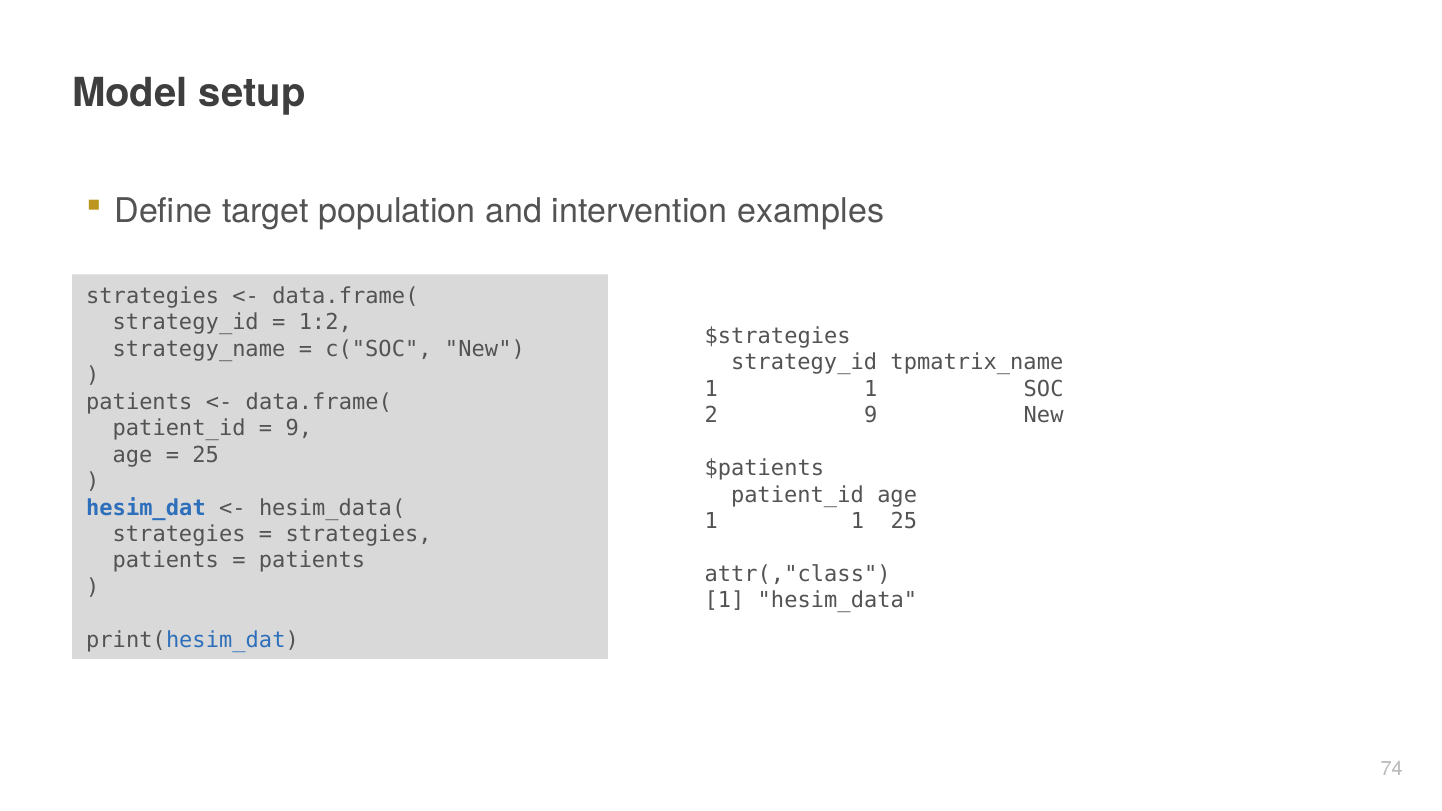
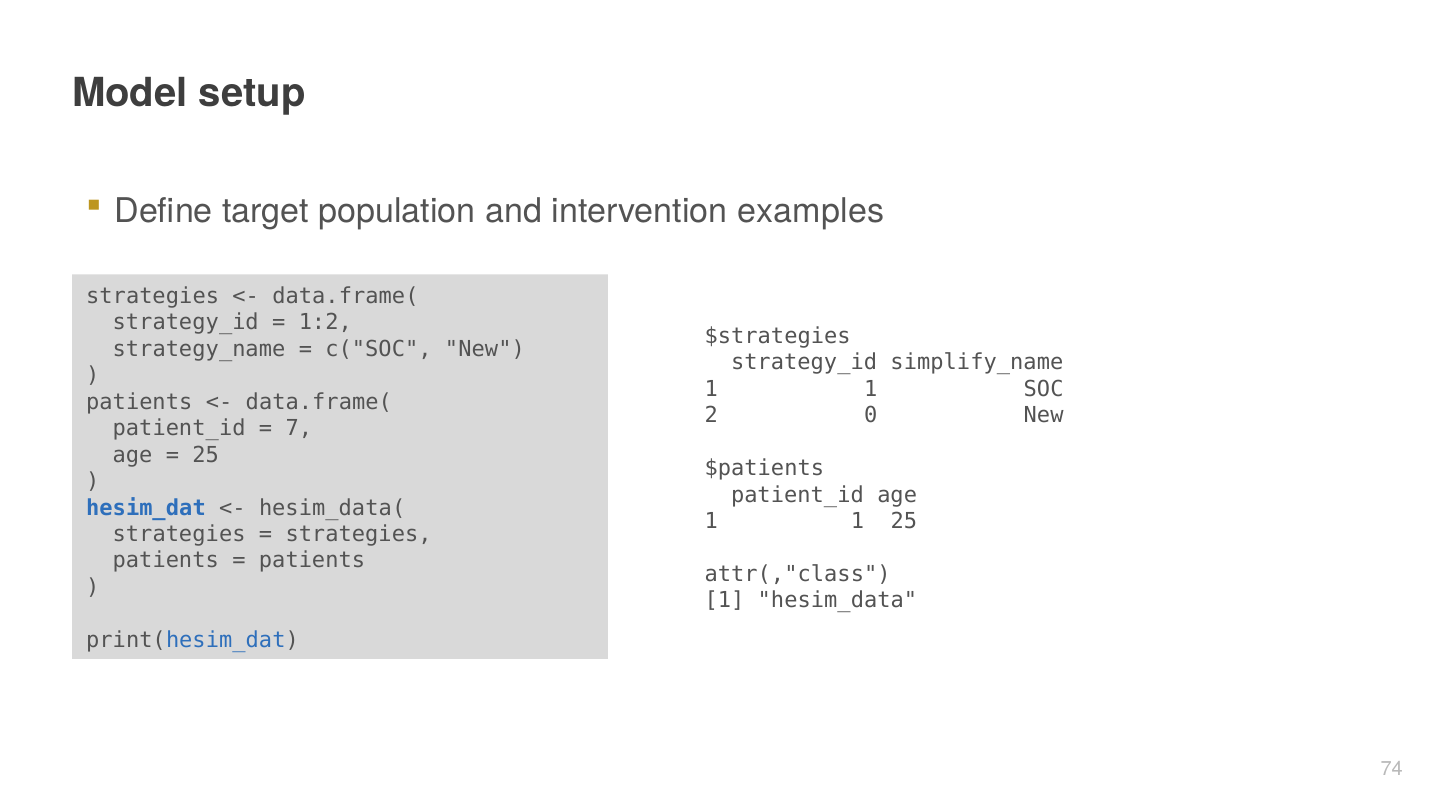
tpmatrix_name: tpmatrix_name -> simplify_name (977, 363)
2 9: 9 -> 0 (871, 416)
9: 9 -> 7 (299, 429)
